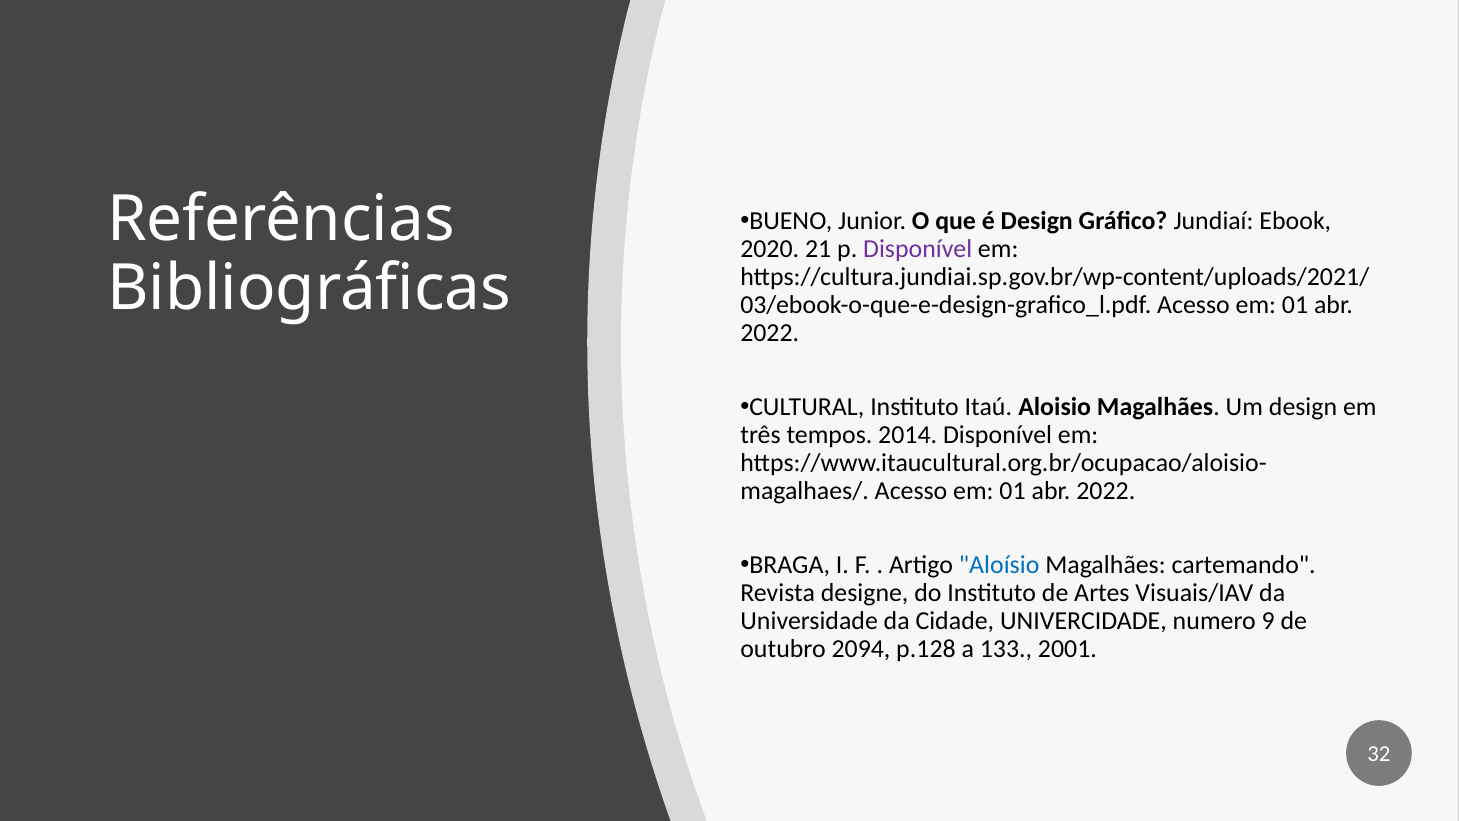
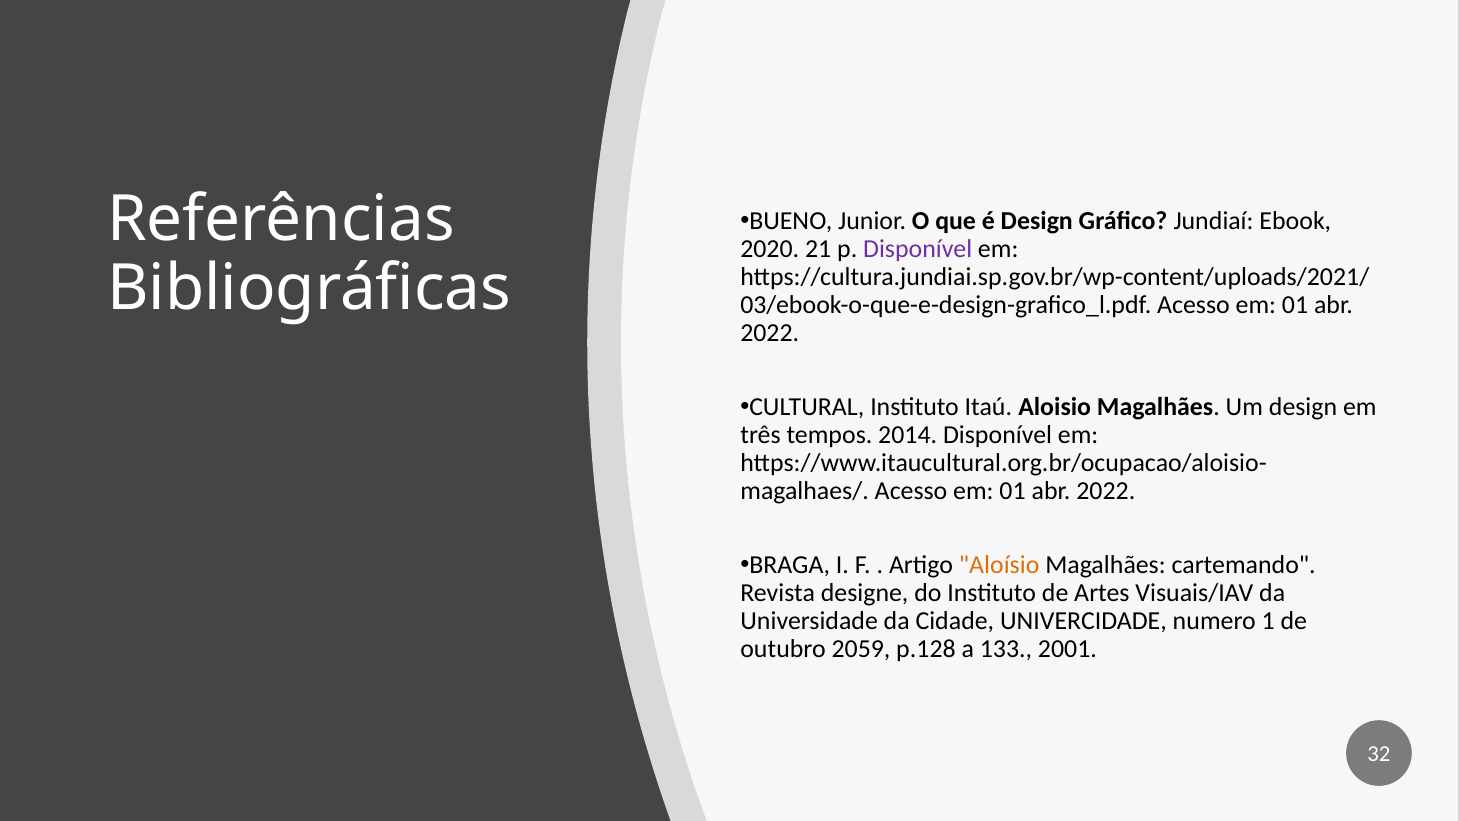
Aloísio colour: blue -> orange (999, 565)
9: 9 -> 1 (1268, 621)
2094: 2094 -> 2059 (861, 649)
